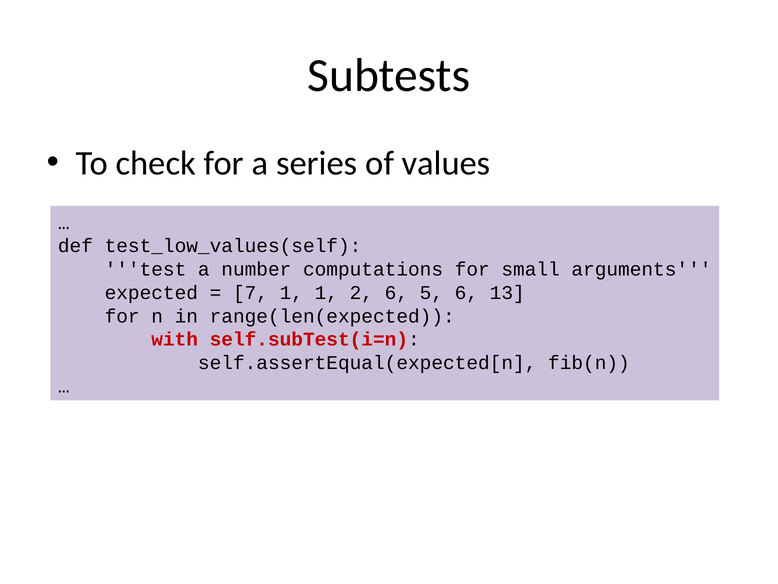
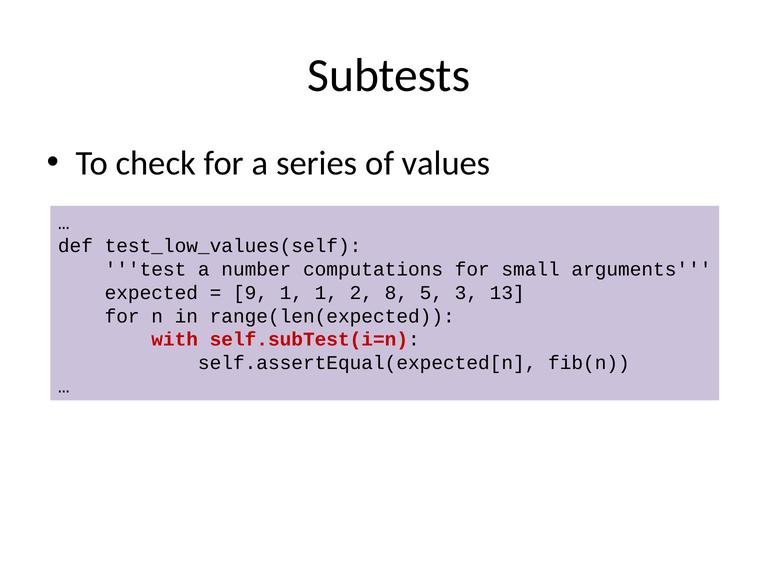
7: 7 -> 9 (251, 292)
2 6: 6 -> 8 (396, 292)
5 6: 6 -> 3 (466, 292)
